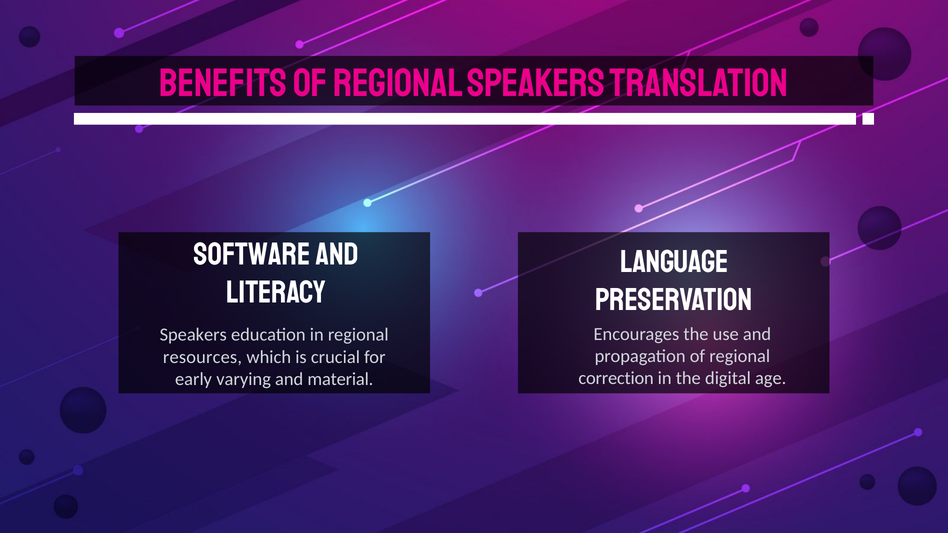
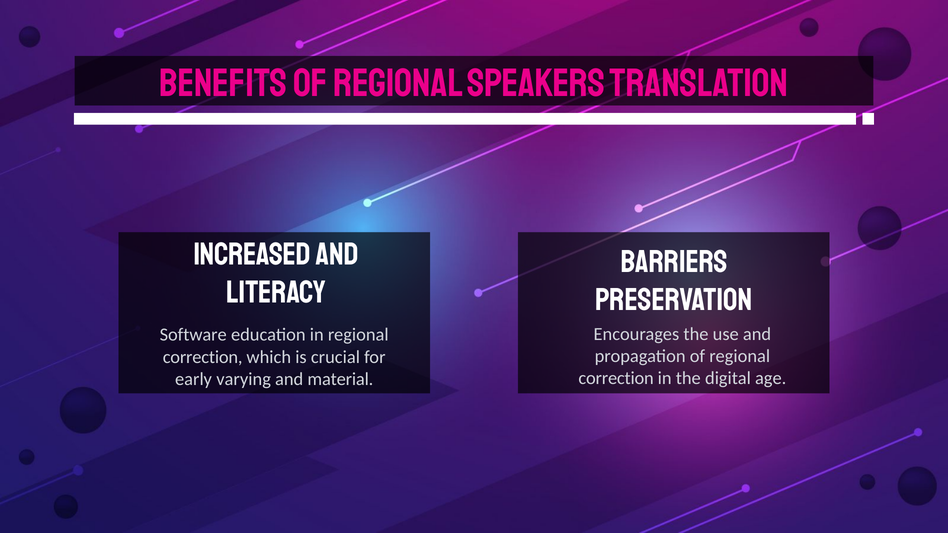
Software: Software -> Increased (252, 255)
Language: Language -> Barriers (674, 262)
Speakers: Speakers -> Software (193, 335)
resources: resources -> correction (203, 357)
